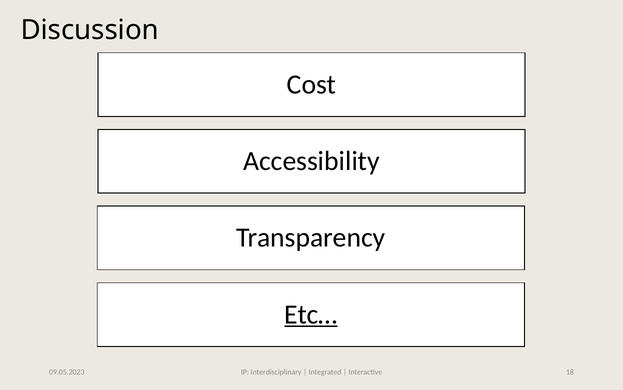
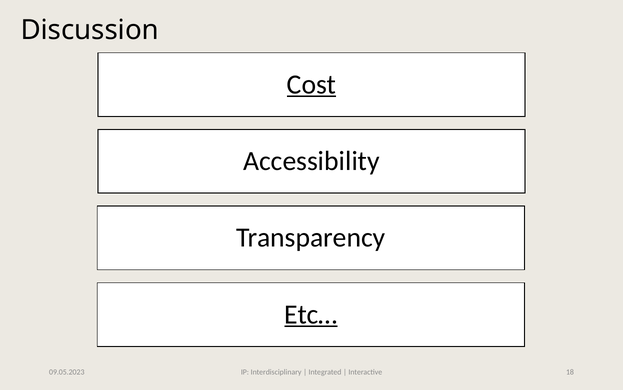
Cost underline: none -> present (311, 84)
